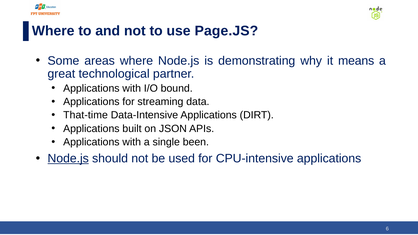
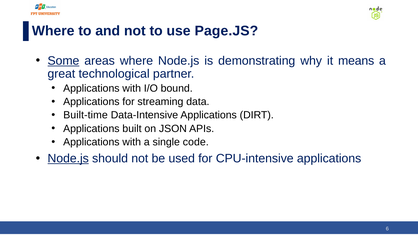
Some underline: none -> present (63, 61)
That-time: That-time -> Built-time (86, 115)
been: been -> code (196, 142)
